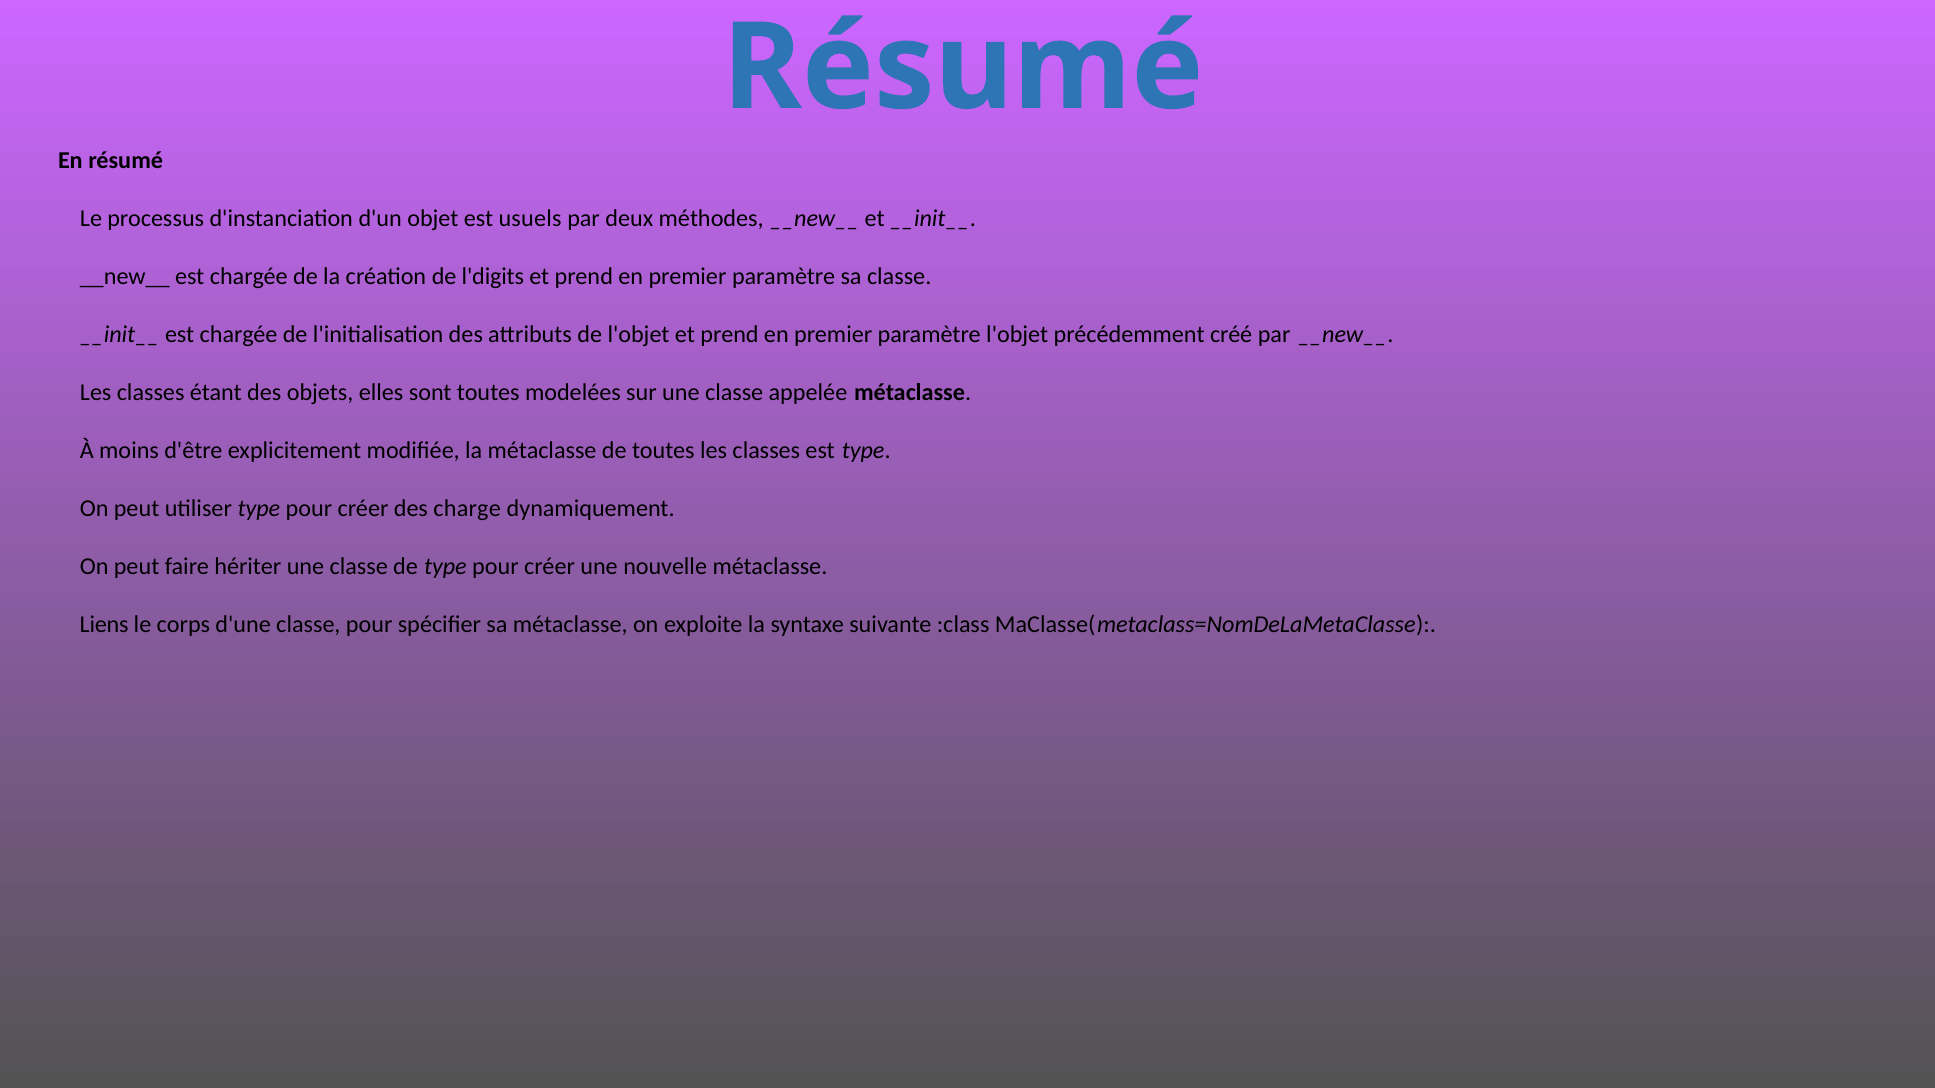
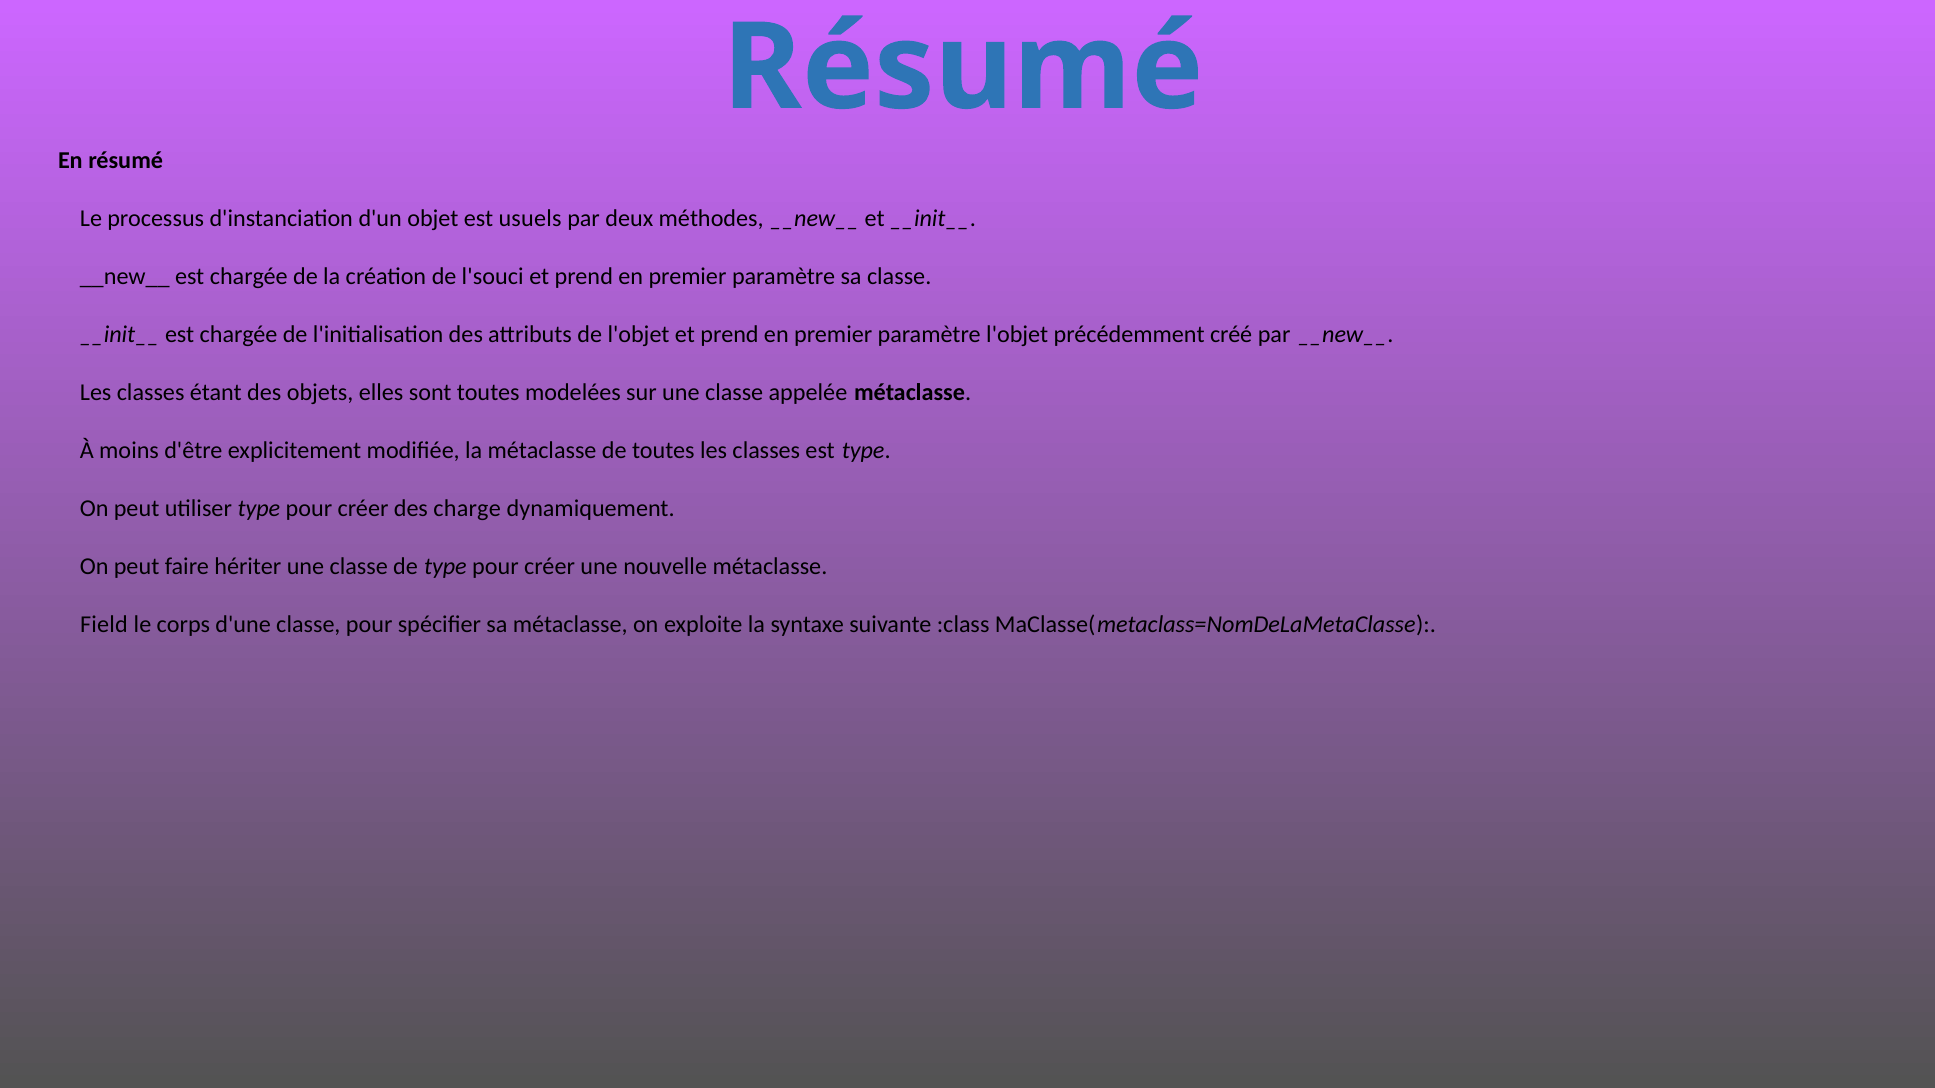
l'digits: l'digits -> l'souci (493, 277)
Liens: Liens -> Field (104, 625)
